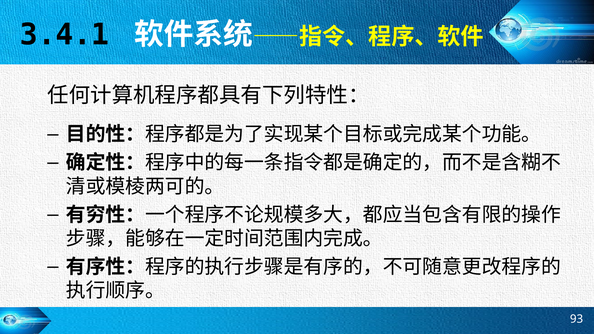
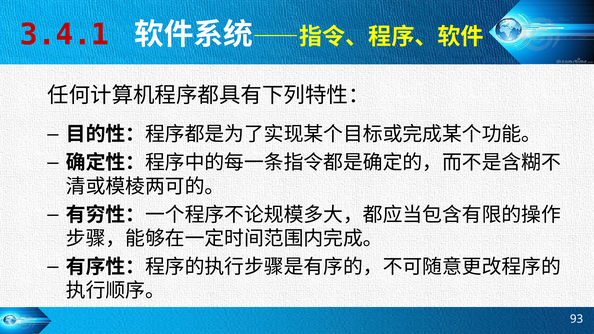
3.4.1 colour: black -> red (64, 35)
